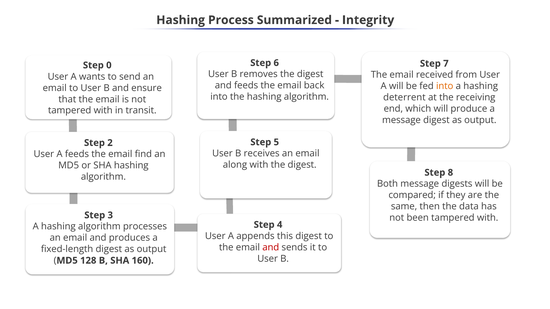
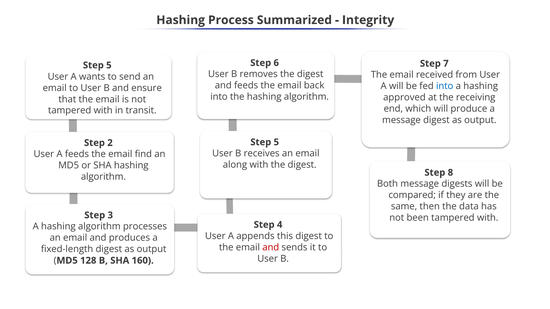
0: 0 -> 5 (109, 65)
into colour: orange -> blue (445, 86)
deterrent: deterrent -> approved (404, 98)
